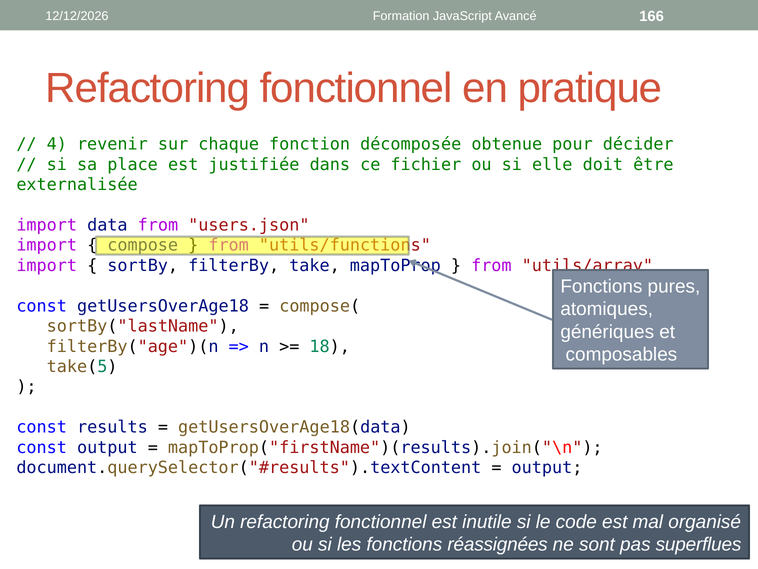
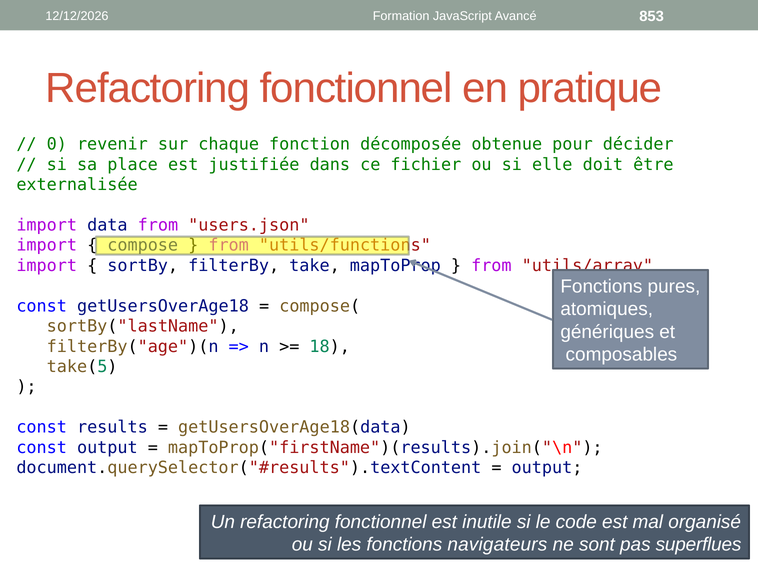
166: 166 -> 853 (652, 16)
4: 4 -> 0 (57, 144)
réassignées: réassignées -> navigateurs (497, 544)
